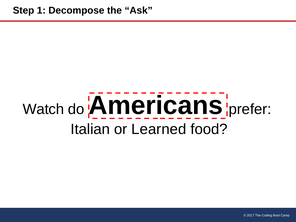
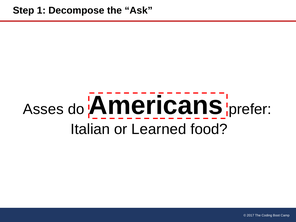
Watch: Watch -> Asses (43, 109)
